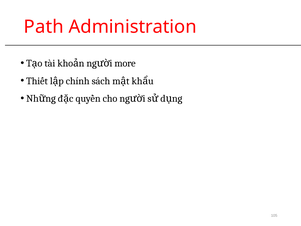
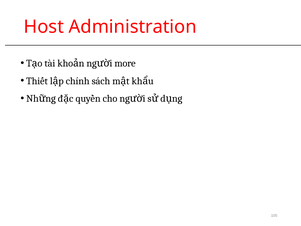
Path: Path -> Host (44, 27)
